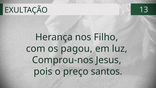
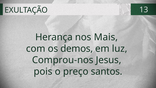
Filho: Filho -> Mais (106, 37)
pagou: pagou -> demos (77, 48)
